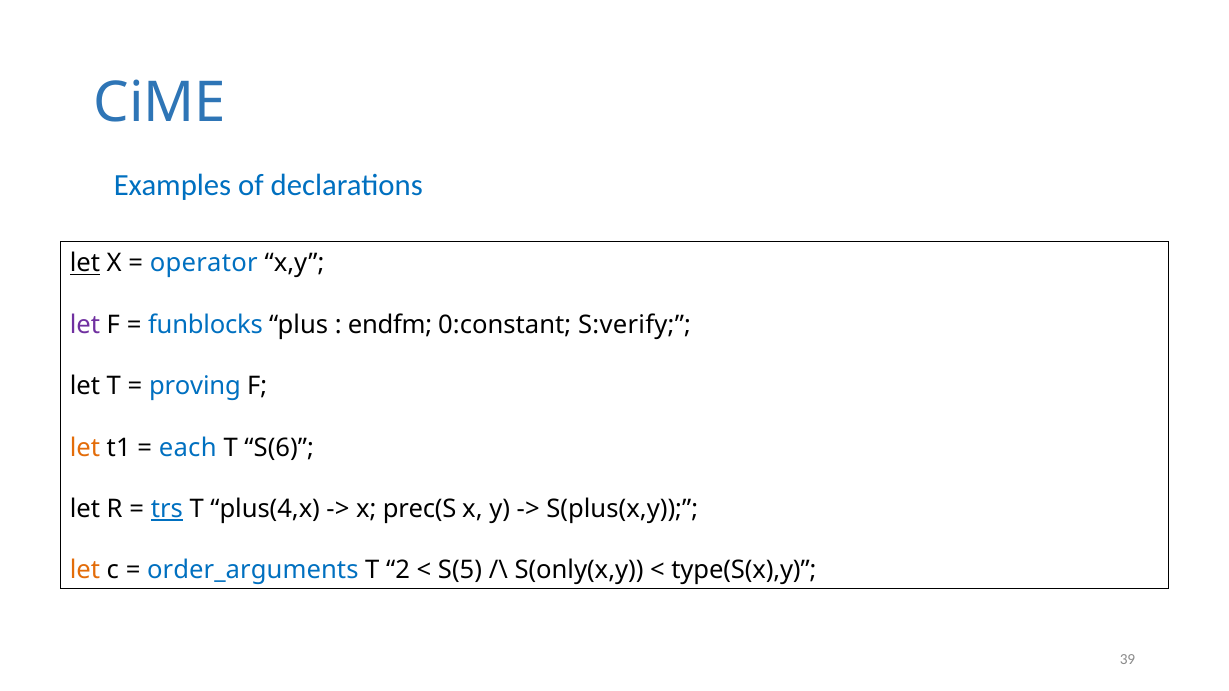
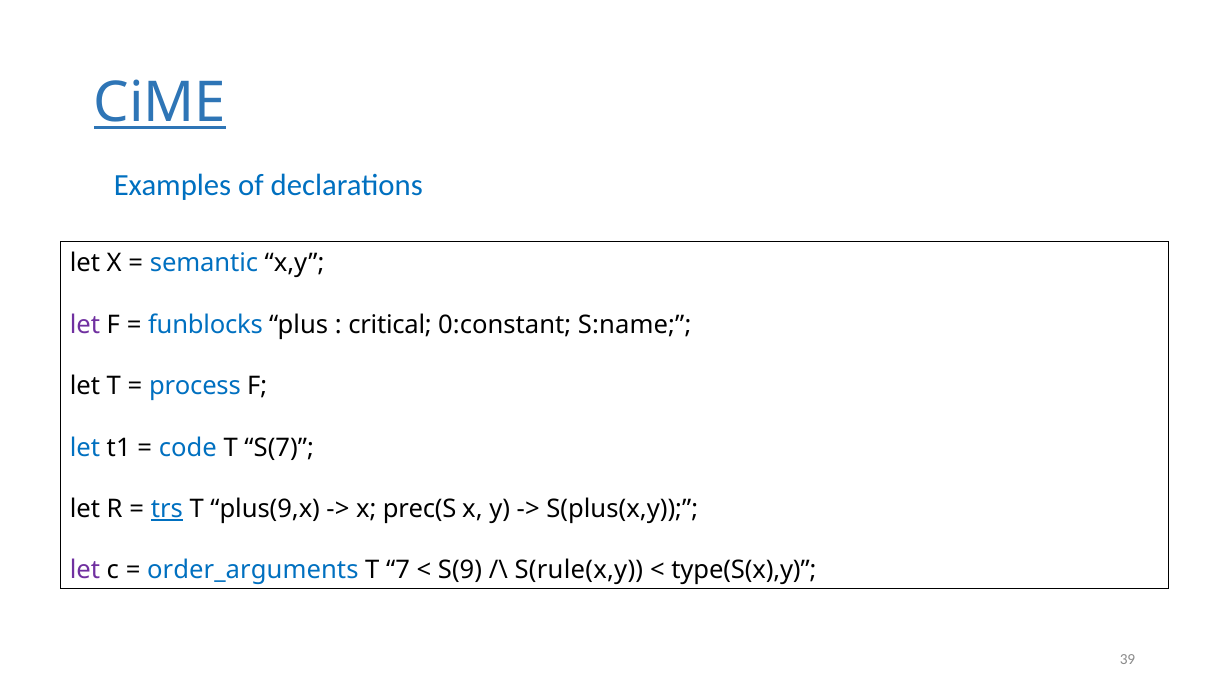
CiME underline: none -> present (160, 103)
let underline: present -> none (85, 263)
operator: operator -> semantic (204, 263)
endfm: endfm -> critical (390, 325)
S:verify: S:verify -> S:name (635, 325)
proving: proving -> process (195, 386)
let colour: orange -> blue (85, 448)
each: each -> code (188, 448)
S(6: S(6 -> S(7 (279, 448)
plus(4,x: plus(4,x -> plus(9,x (265, 509)
let colour: orange -> purple (85, 571)
2: 2 -> 7 (398, 571)
S(5: S(5 -> S(9 (460, 571)
S(only(x,y: S(only(x,y -> S(rule(x,y (579, 571)
